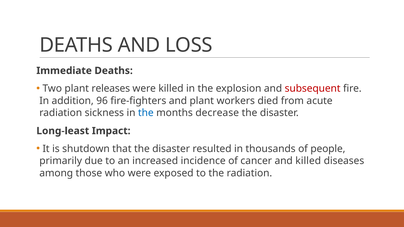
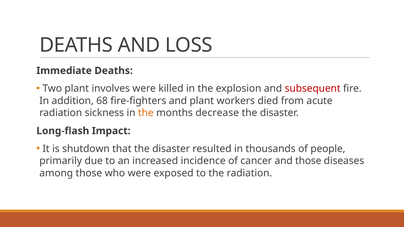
releases: releases -> involves (111, 89)
96: 96 -> 68 (102, 101)
the colour: blue -> orange (146, 113)
Long-least: Long-least -> Long-flash (63, 131)
and killed: killed -> those (308, 161)
